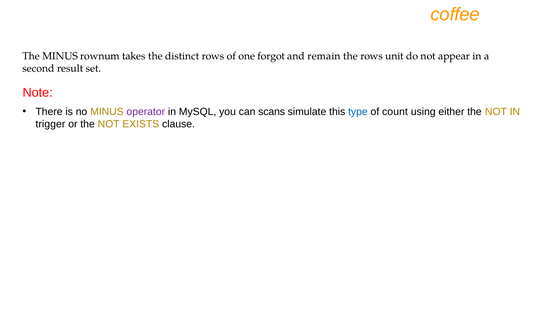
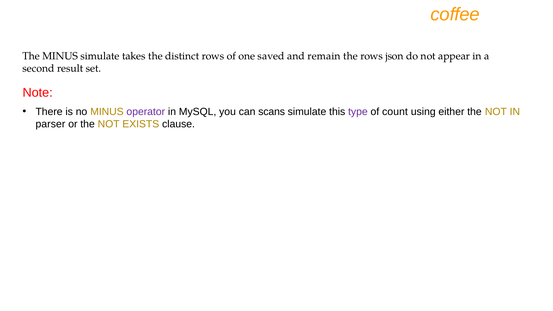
MINUS rownum: rownum -> simulate (100, 56)
forgot: forgot -> saved (271, 56)
unit: unit -> json (394, 56)
type colour: blue -> purple (358, 112)
trigger: trigger -> parser (50, 124)
